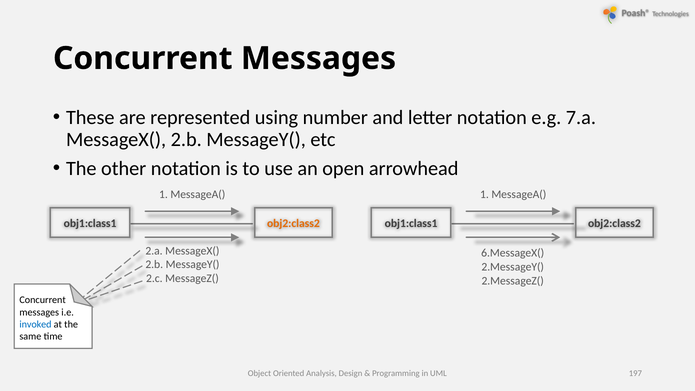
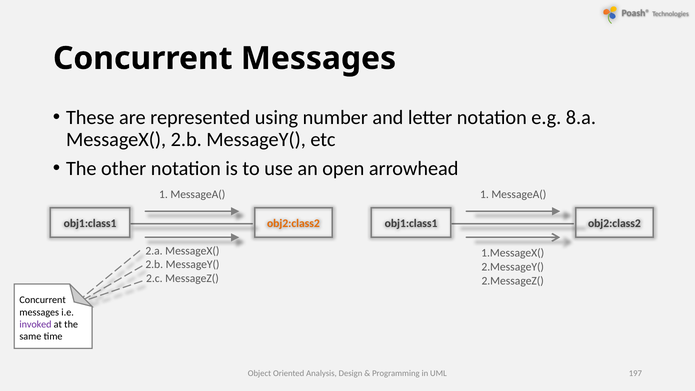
7.a: 7.a -> 8.a (581, 118)
6.MessageX(: 6.MessageX( -> 1.MessageX( (513, 253)
invoked colour: blue -> purple (35, 324)
